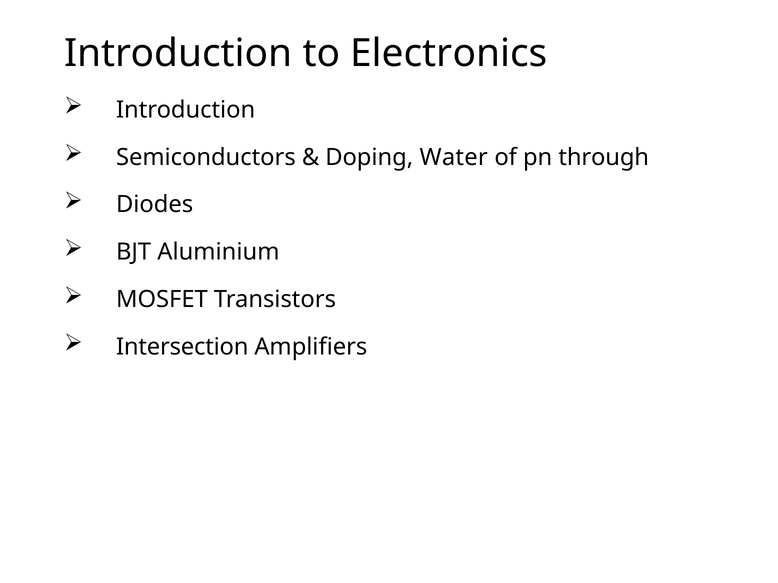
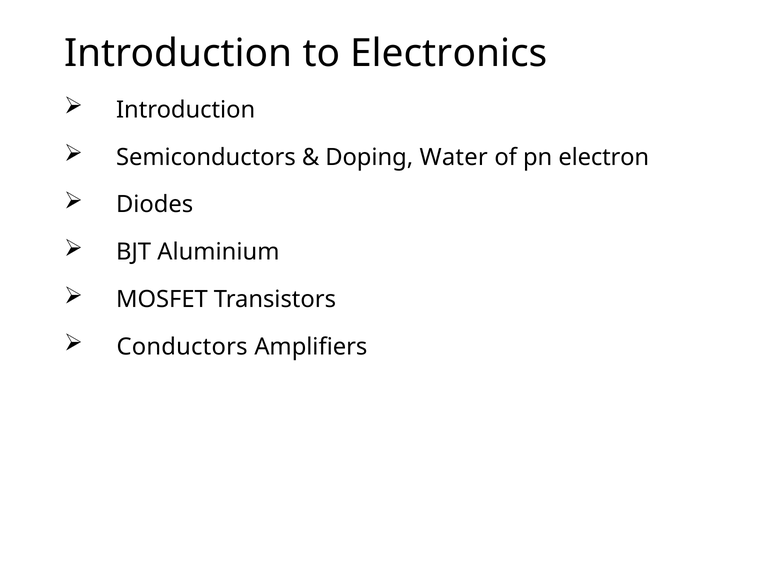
through: through -> electron (604, 157)
Intersection: Intersection -> Conductors (182, 347)
